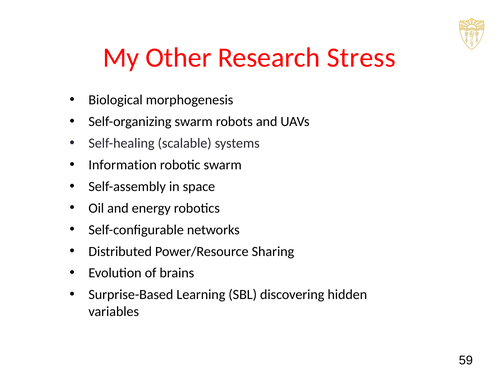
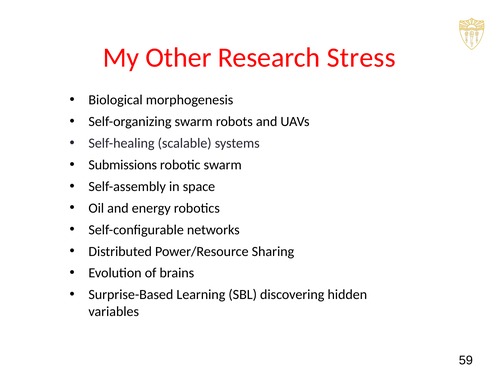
Information: Information -> Submissions (123, 165)
